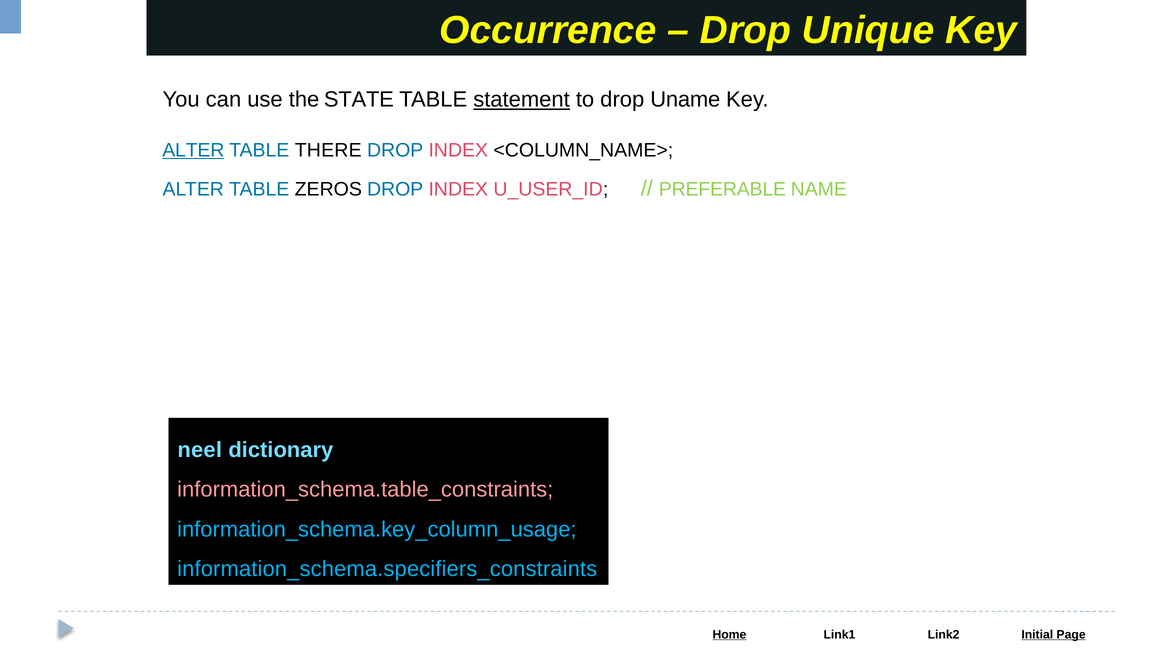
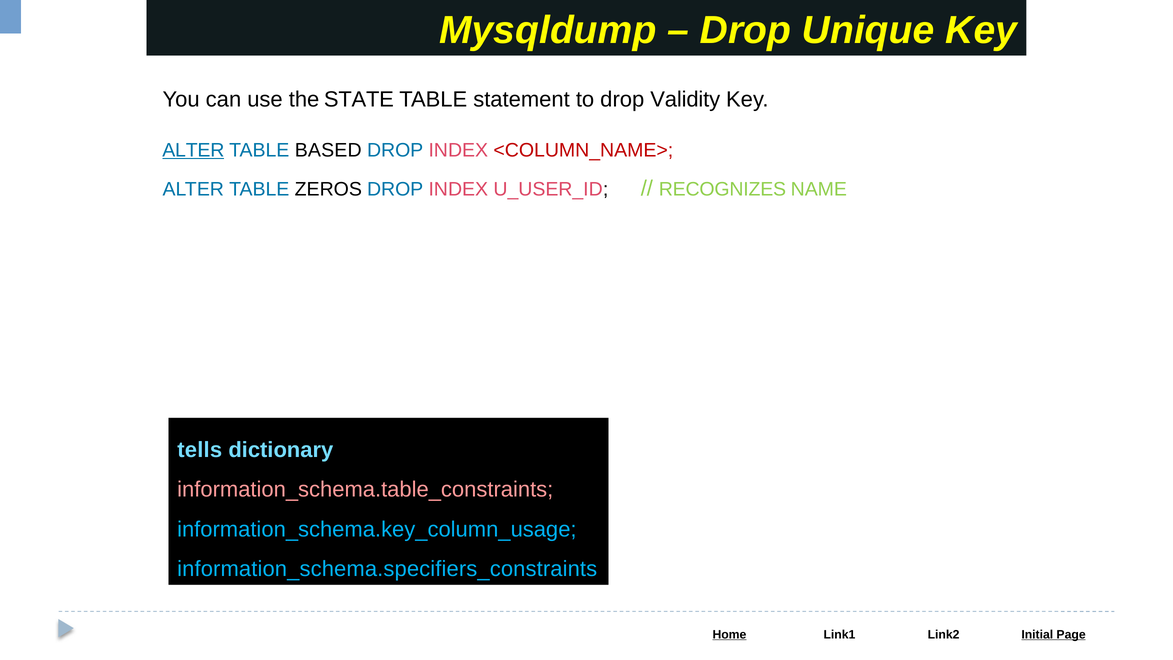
Occurrence: Occurrence -> Mysqldump (548, 31)
statement underline: present -> none (522, 100)
Uname: Uname -> Validity (685, 100)
THERE: THERE -> BASED (328, 150)
<COLUMN_NAME> colour: black -> red (583, 150)
PREFERABLE: PREFERABLE -> RECOGNIZES (722, 189)
neel: neel -> tells (200, 450)
